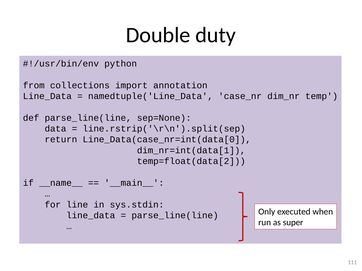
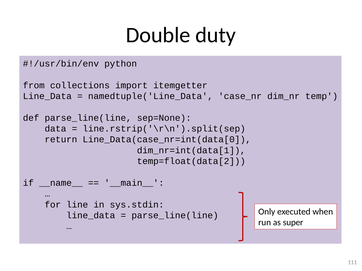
annotation: annotation -> itemgetter (180, 85)
